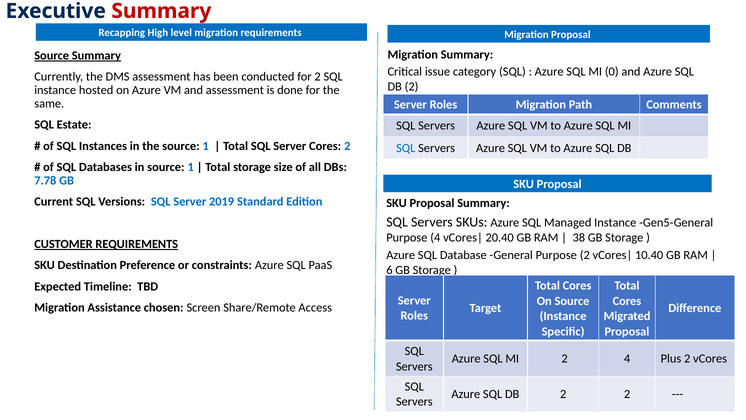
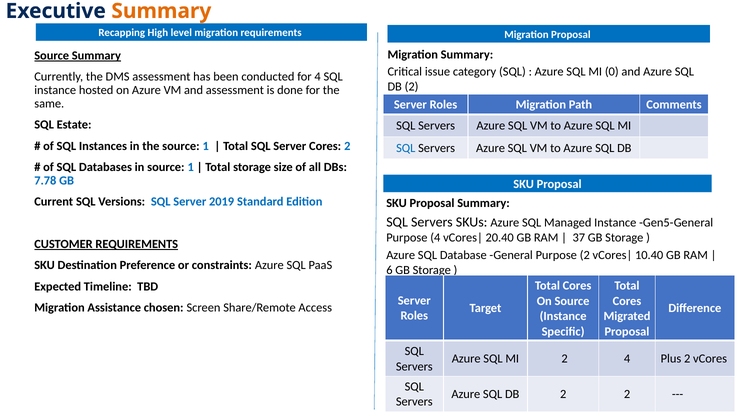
Summary colour: red -> orange (161, 11)
for 2: 2 -> 4 (318, 77)
38: 38 -> 37 (579, 238)
